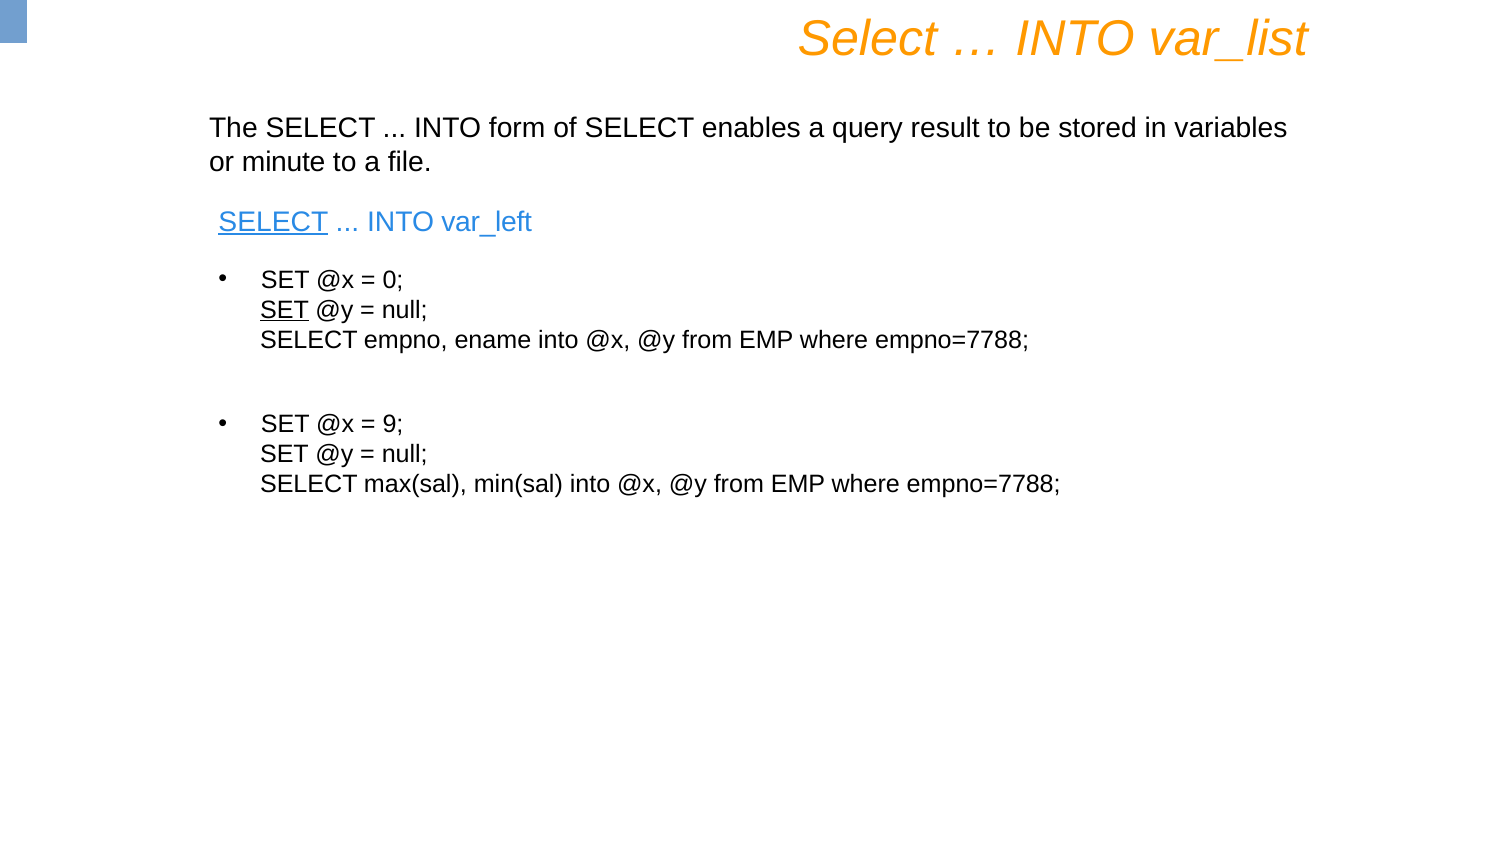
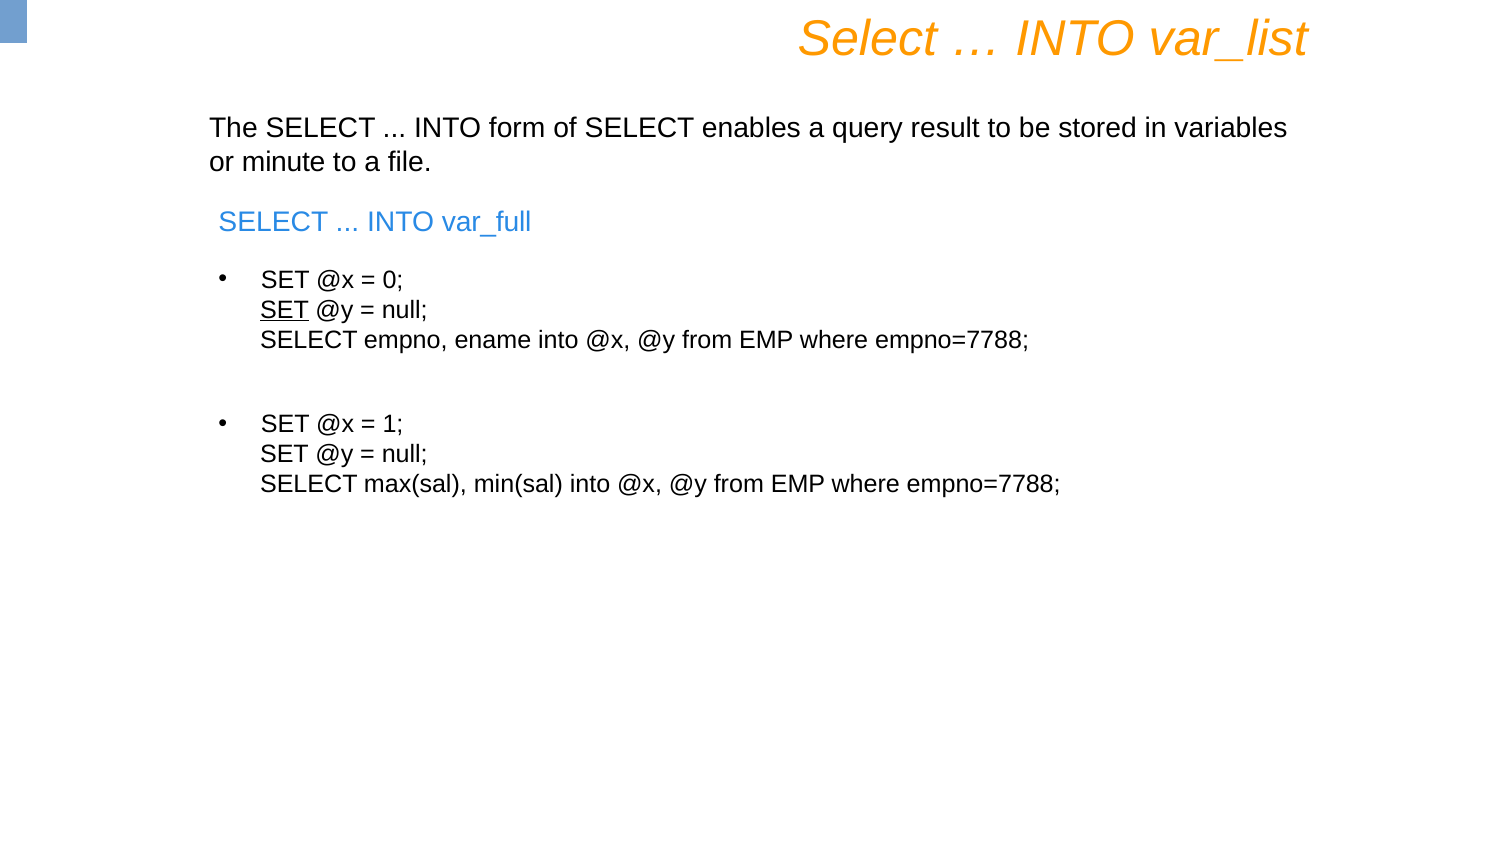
SELECT underline: present -> none (273, 222)
var_left: var_left -> var_full (487, 222)
9: 9 -> 1 (393, 425)
